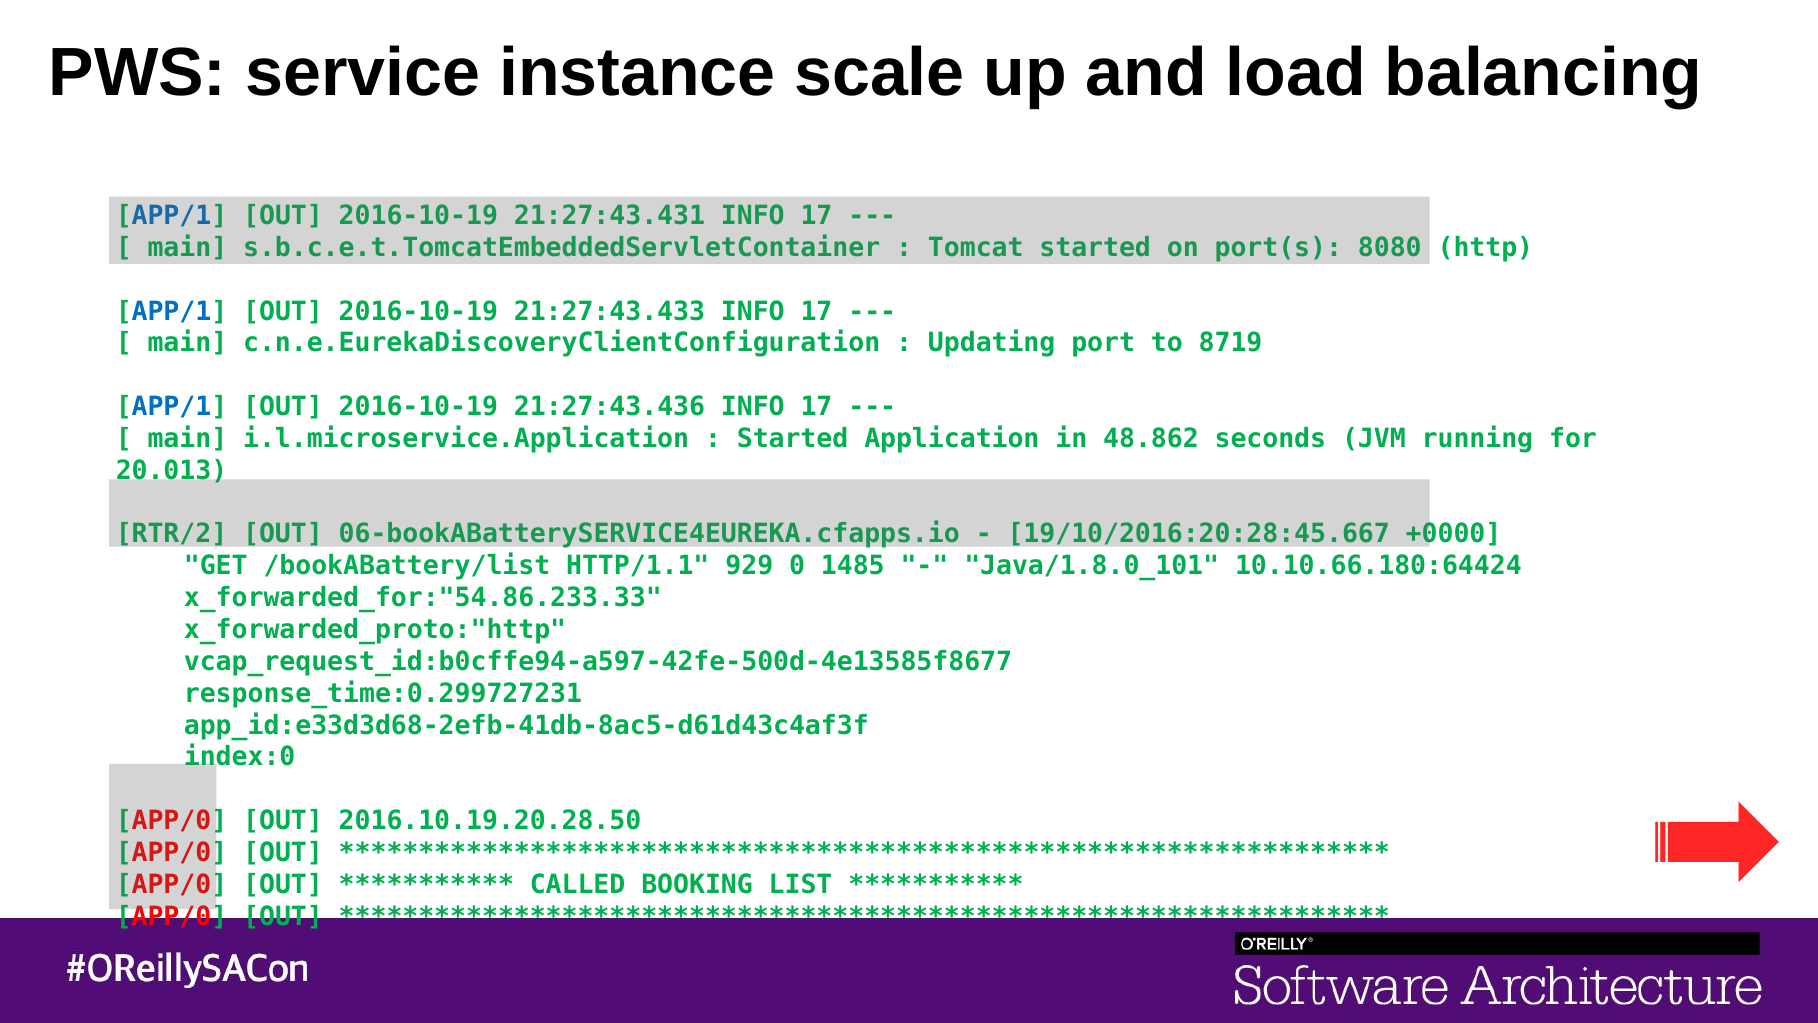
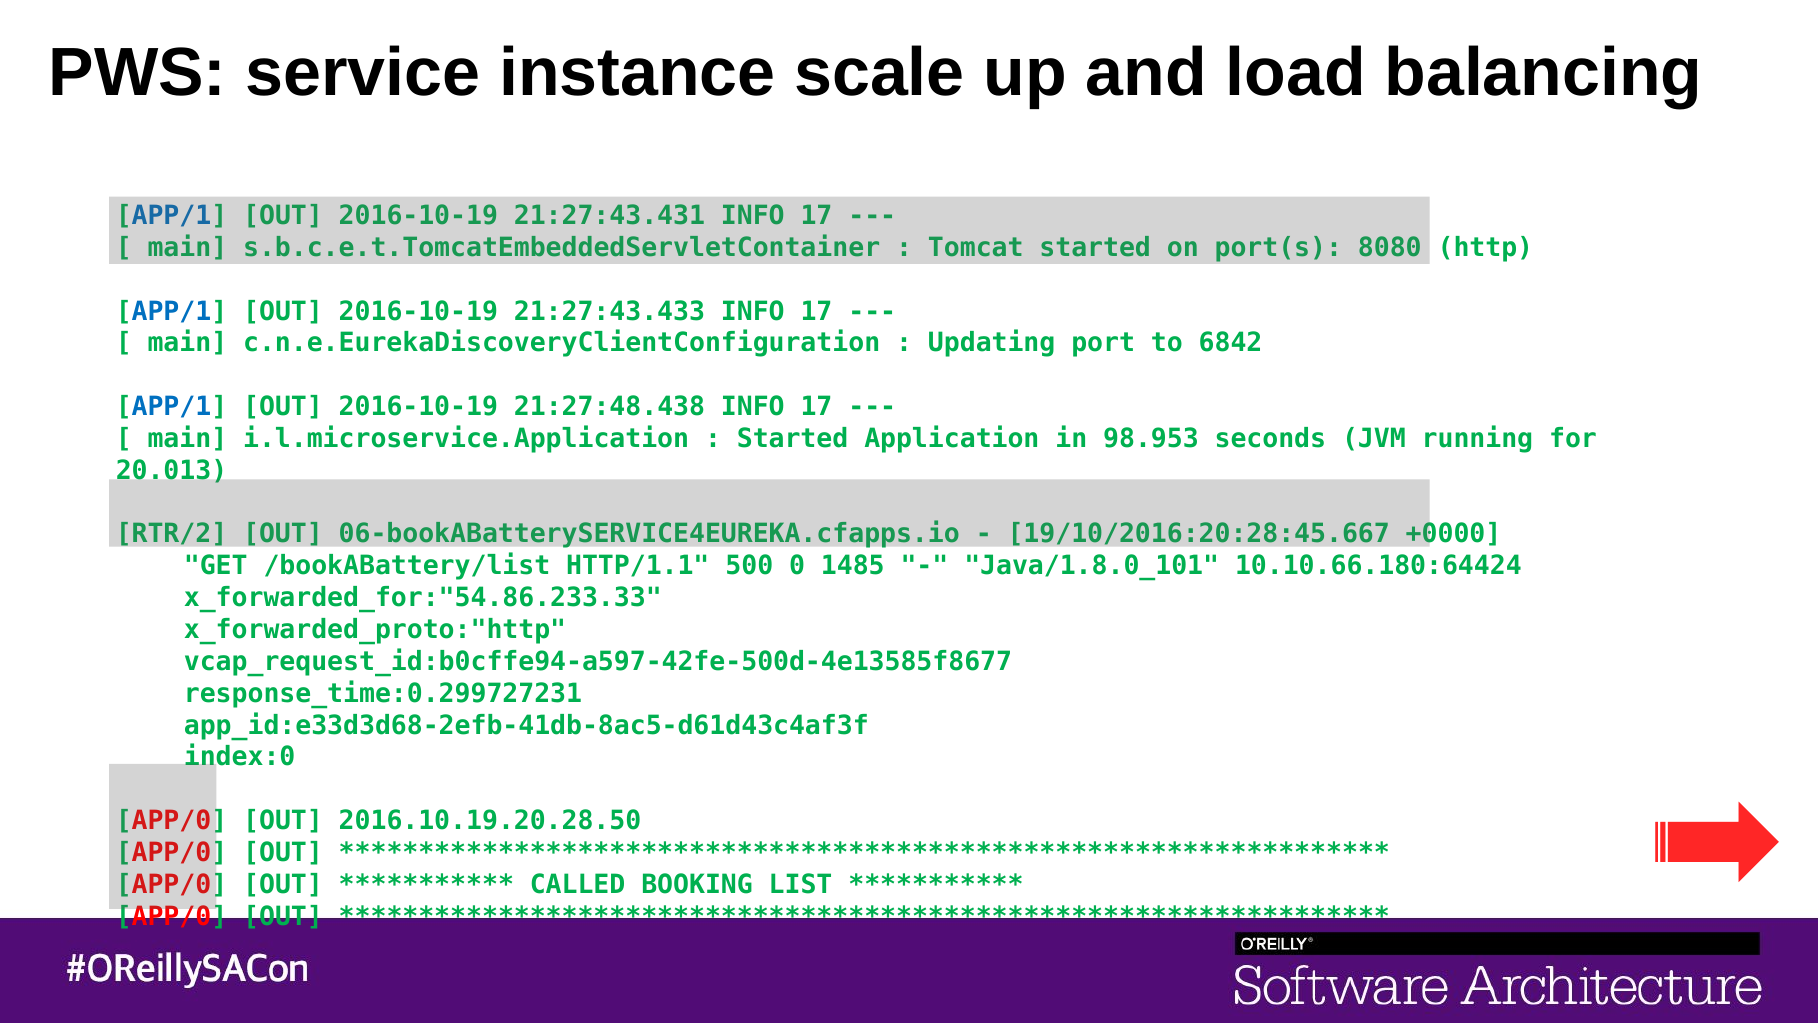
8719: 8719 -> 6842 (1231, 343)
21:27:43.436: 21:27:43.436 -> 21:27:48.438 (610, 407)
48.862: 48.862 -> 98.953 (1151, 438)
929: 929 -> 500 (749, 566)
